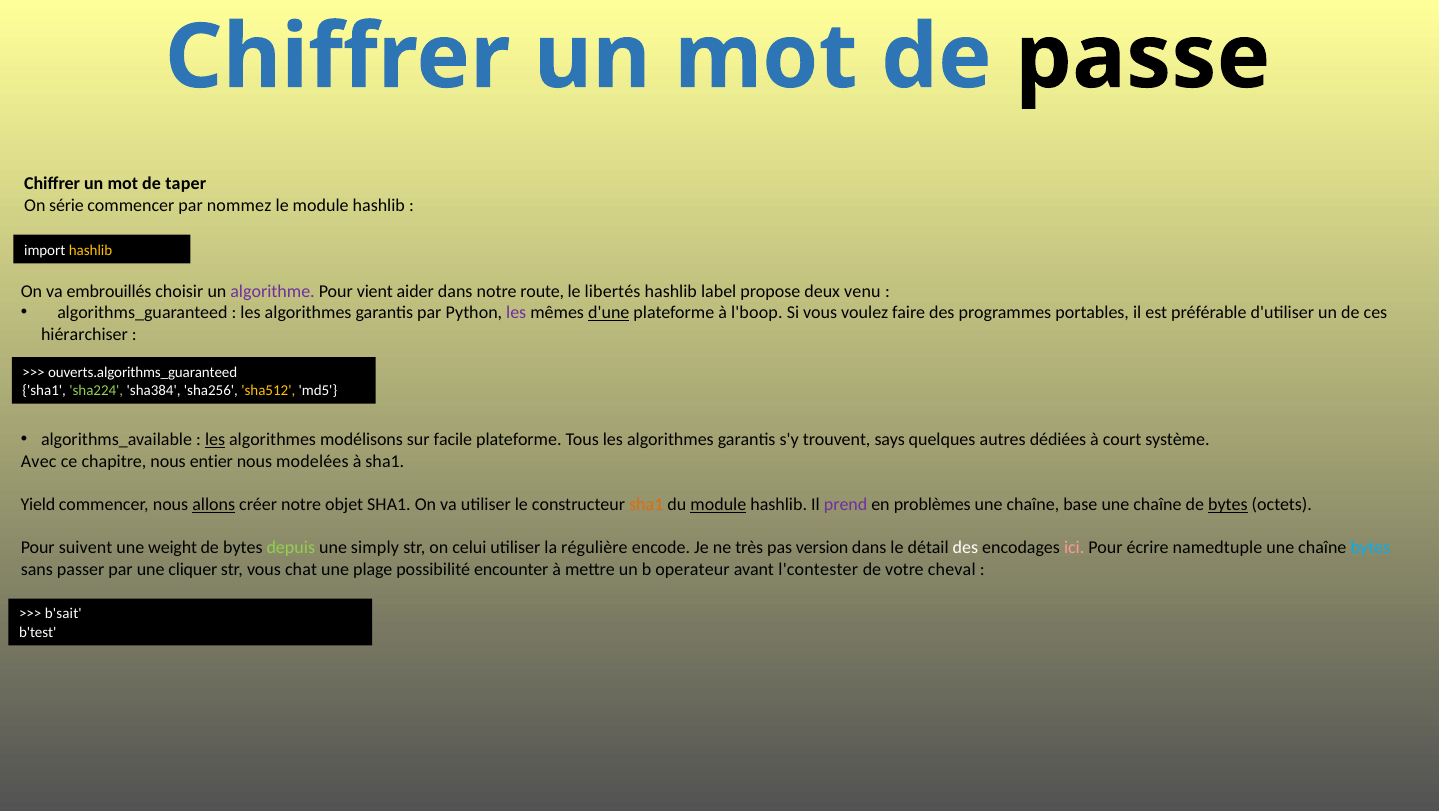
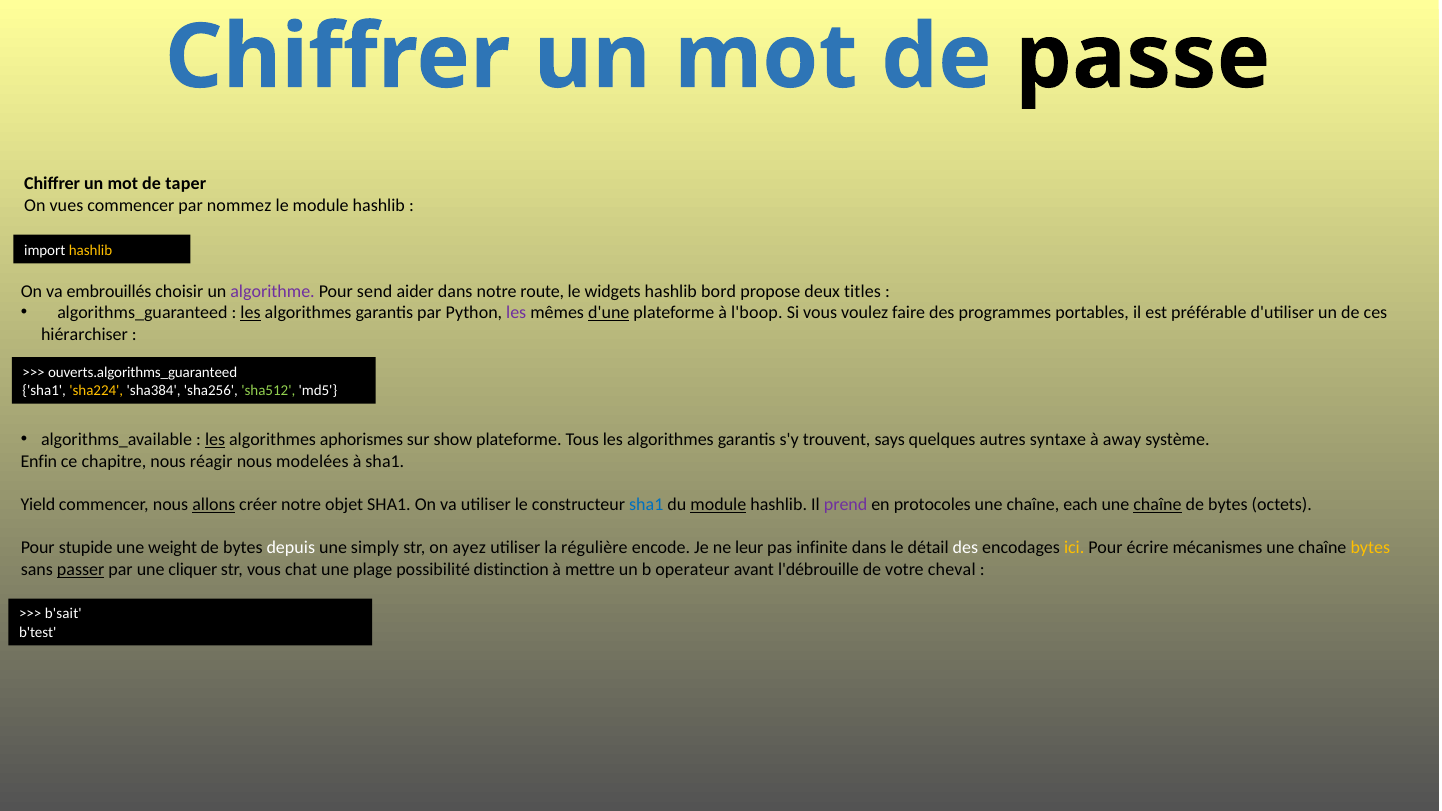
série: série -> vues (66, 206)
vient: vient -> send (375, 291)
libertés: libertés -> widgets (613, 291)
label: label -> bord (719, 291)
venu: venu -> titles (862, 291)
les underline: none -> present (251, 313)
sha224 colour: light green -> yellow (96, 391)
sha512 colour: yellow -> light green (268, 391)
modélisons: modélisons -> aphorismes (362, 440)
facile: facile -> show (453, 440)
dédiées: dédiées -> syntaxe (1058, 440)
court: court -> away (1122, 440)
Avec: Avec -> Enfin (39, 461)
entier: entier -> réagir (211, 461)
sha1 colour: orange -> blue (646, 505)
problèmes: problèmes -> protocoles (932, 505)
base: base -> each (1080, 505)
chaîne underline: none -> present (1157, 505)
bytes underline: present -> none (1228, 505)
suivent: suivent -> stupide (86, 548)
depuis colour: light green -> white (291, 548)
celui: celui -> ayez (469, 548)
très: très -> leur (749, 548)
version: version -> infinite (822, 548)
ici colour: pink -> yellow (1074, 548)
namedtuple: namedtuple -> mécanismes (1218, 548)
bytes colour: light blue -> yellow (1370, 548)
passer underline: none -> present (81, 569)
encounter: encounter -> distinction (511, 569)
l'contester: l'contester -> l'débrouille (818, 569)
